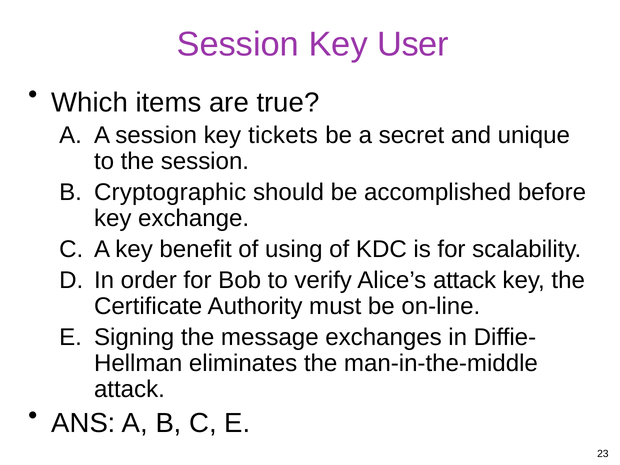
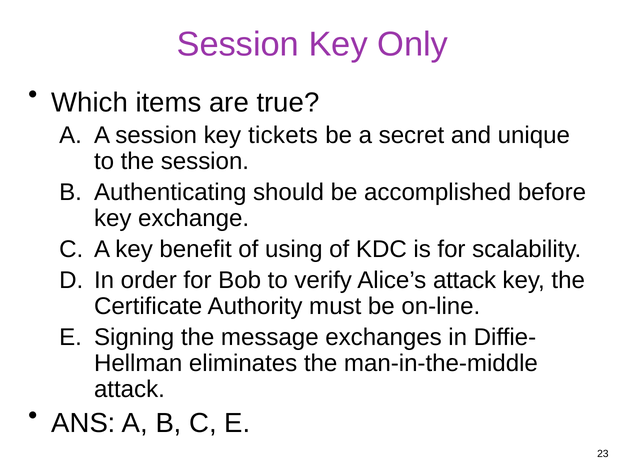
User: User -> Only (413, 45)
Cryptographic: Cryptographic -> Authenticating (170, 192)
